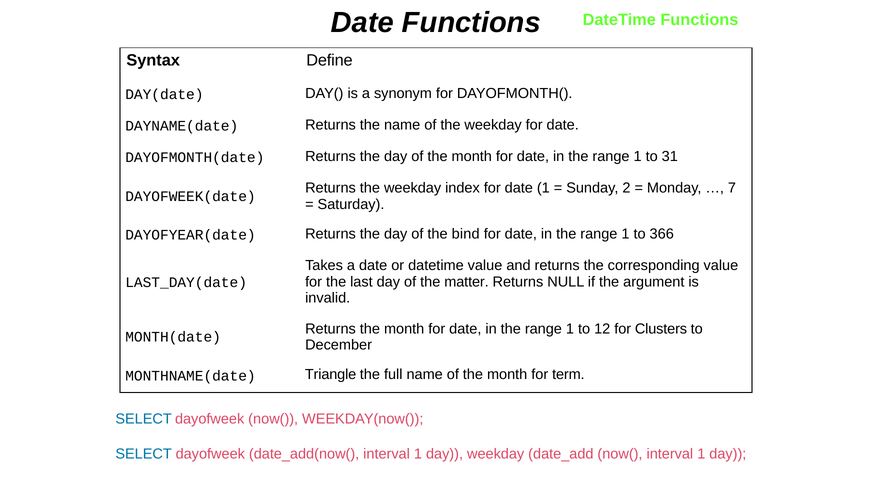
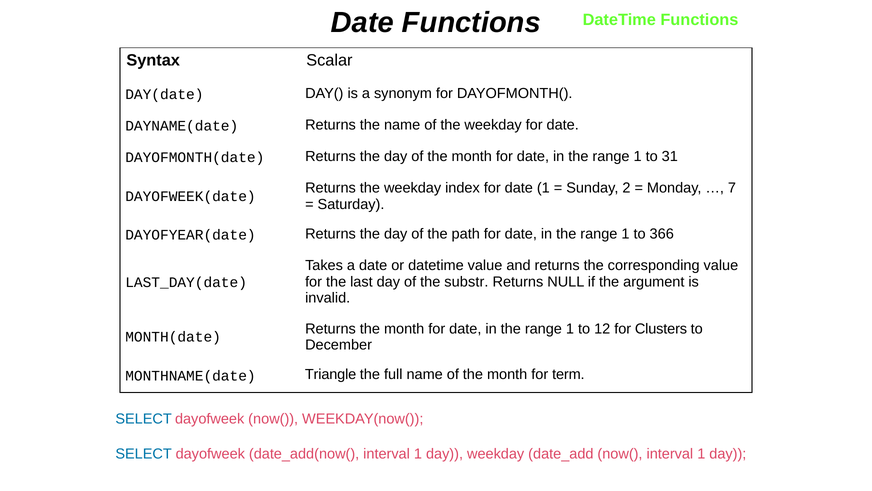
Define: Define -> Scalar (329, 61)
bind: bind -> path (466, 234)
matter: matter -> substr (466, 282)
